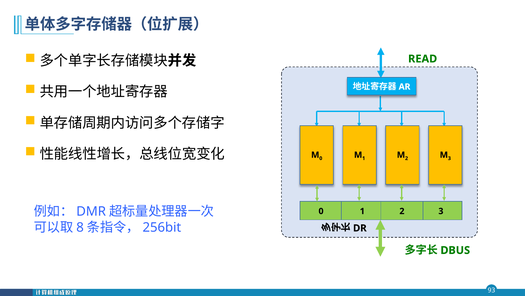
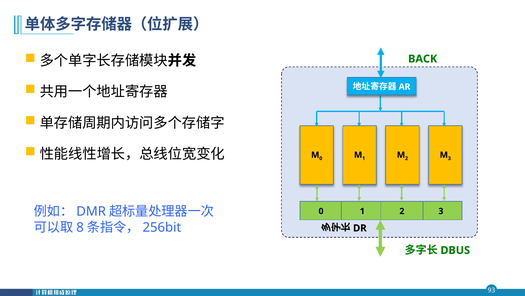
READ: READ -> BACK (423, 59)
